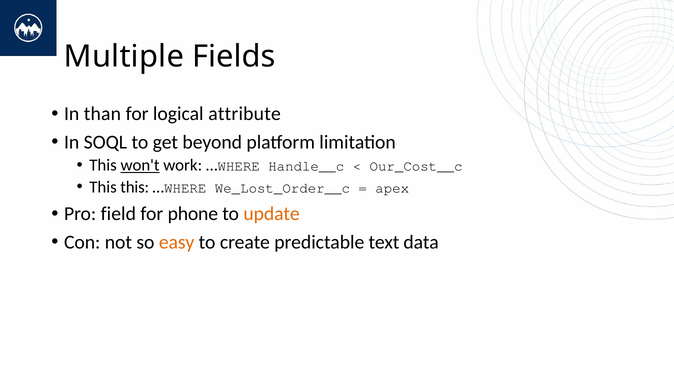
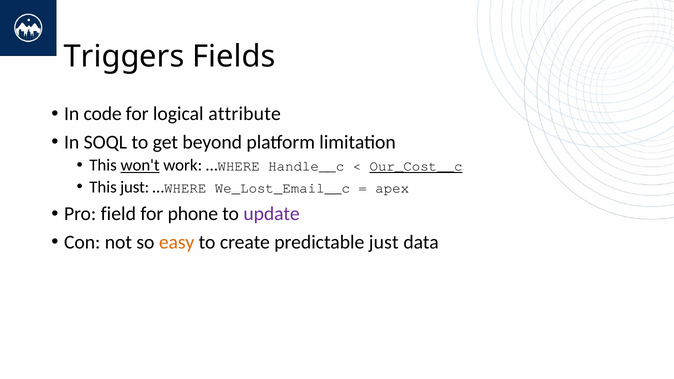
Multiple: Multiple -> Triggers (124, 57)
than: than -> code (103, 114)
Our_Cost__c underline: none -> present (416, 166)
This this: this -> just (135, 187)
We_Lost_Order__c: We_Lost_Order__c -> We_Lost_Email__c (282, 188)
update colour: orange -> purple (272, 214)
predictable text: text -> just (384, 242)
